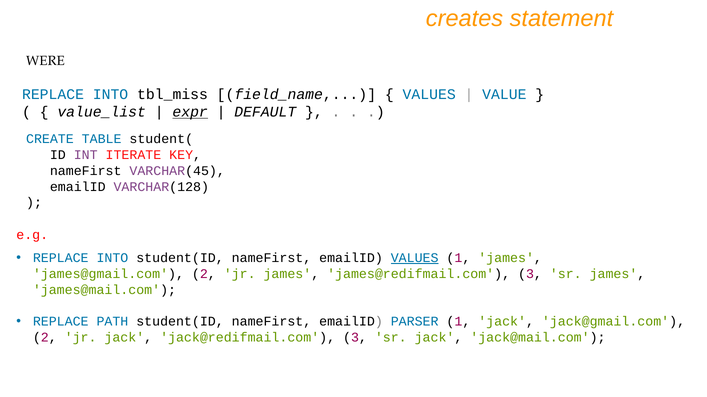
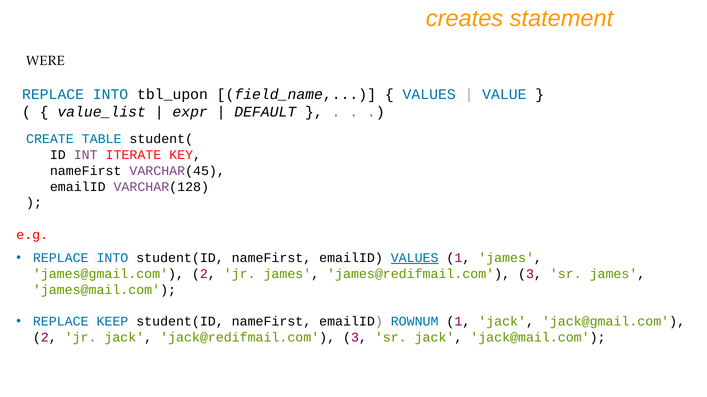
tbl_miss: tbl_miss -> tbl_upon (173, 94)
expr underline: present -> none (190, 112)
PATH: PATH -> KEEP (112, 322)
PARSER: PARSER -> ROWNUM (415, 322)
